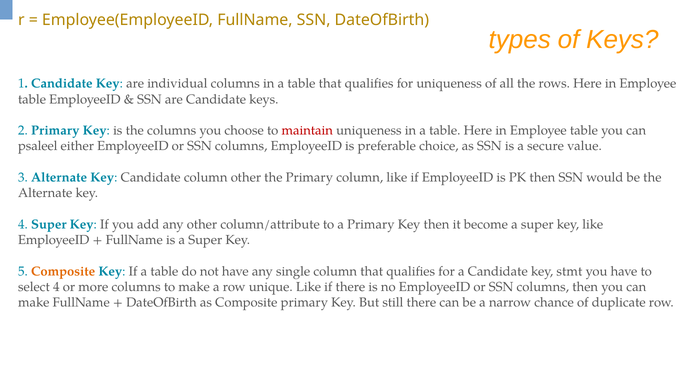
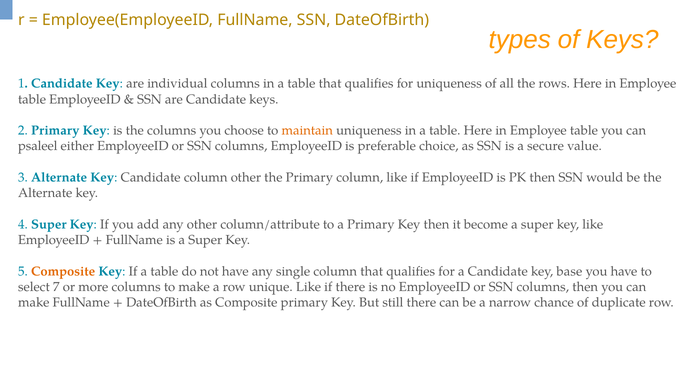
maintain colour: red -> orange (307, 131)
stmt: stmt -> base (569, 271)
select 4: 4 -> 7 (56, 287)
